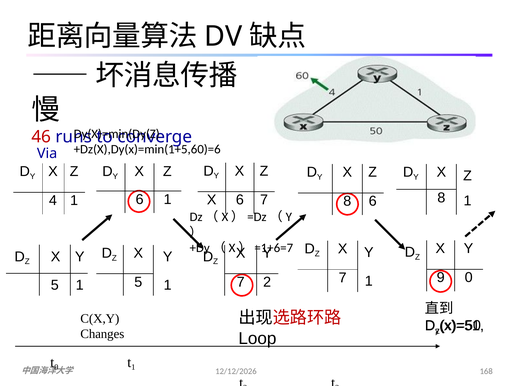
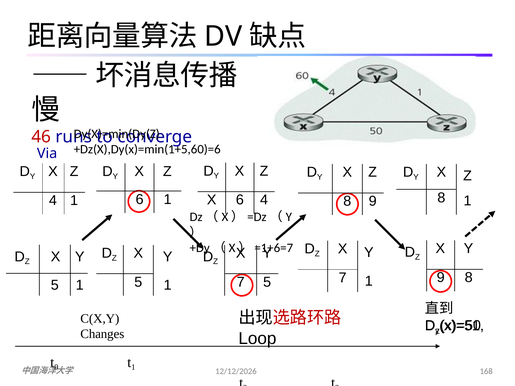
6 7: 7 -> 4 (264, 200)
8 6: 6 -> 9 (373, 201)
9 0: 0 -> 8 (469, 278)
7 2: 2 -> 5 (267, 282)
